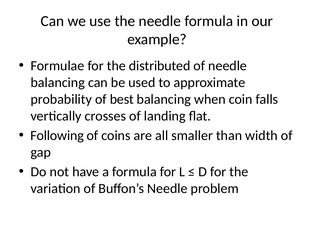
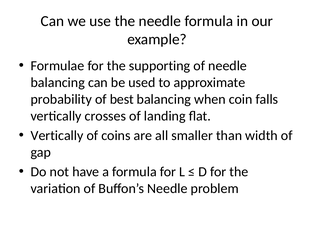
distributed: distributed -> supporting (160, 66)
Following: Following -> Vertically (57, 136)
